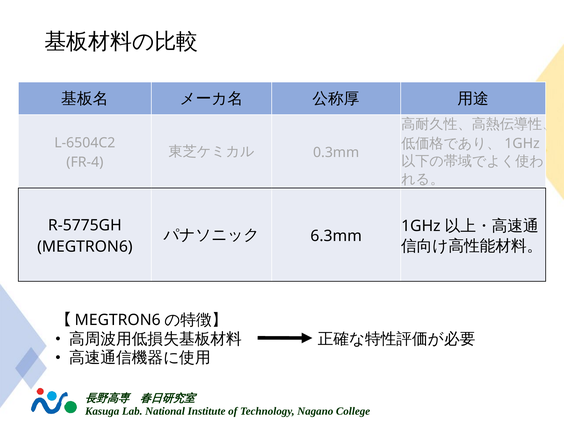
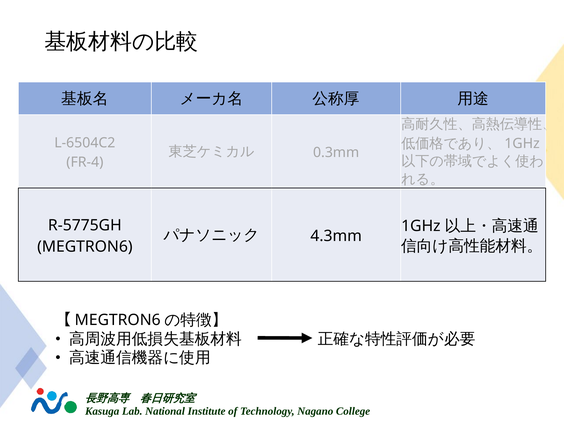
6.3mm: 6.3mm -> 4.3mm (336, 236)
